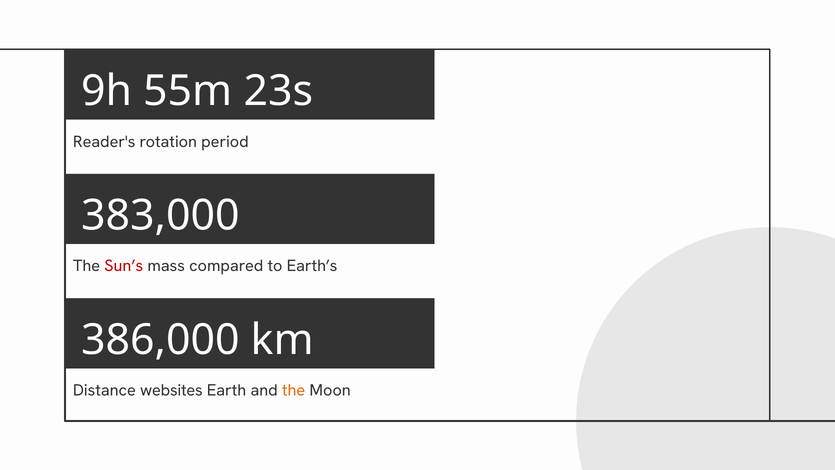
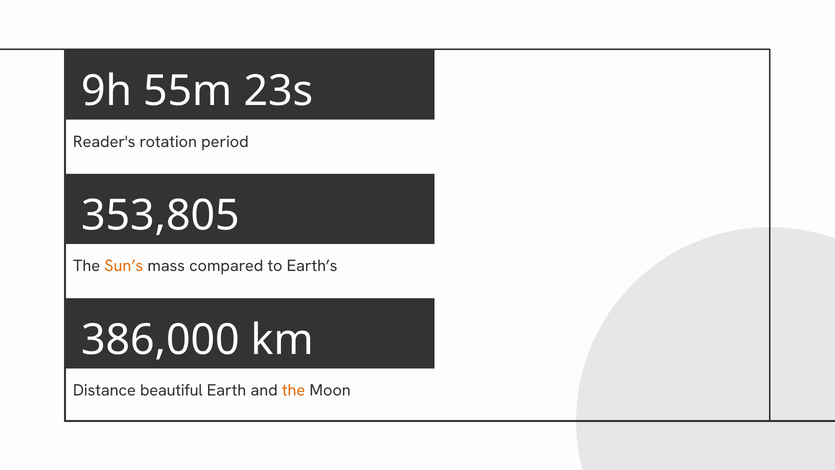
383,000: 383,000 -> 353,805 (161, 216)
Sun’s colour: red -> orange (124, 266)
websites: websites -> beautiful (171, 390)
